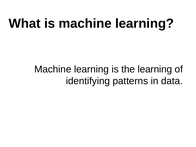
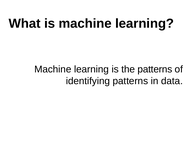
the learning: learning -> patterns (155, 69)
